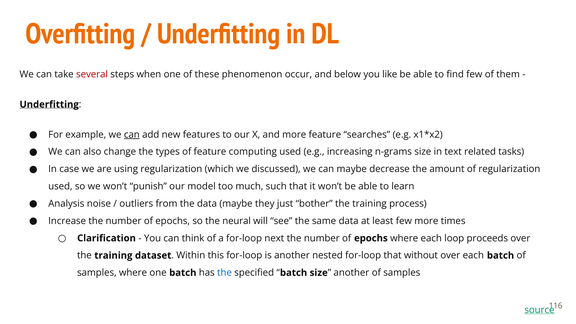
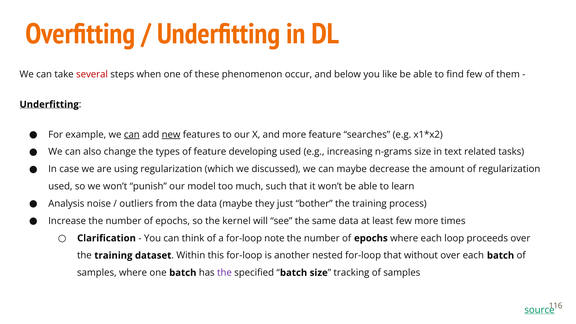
new underline: none -> present (171, 135)
computing: computing -> developing (253, 152)
neural: neural -> kernel (237, 221)
next: next -> note (274, 238)
the colour: blue -> purple (224, 273)
size another: another -> tracking (351, 273)
